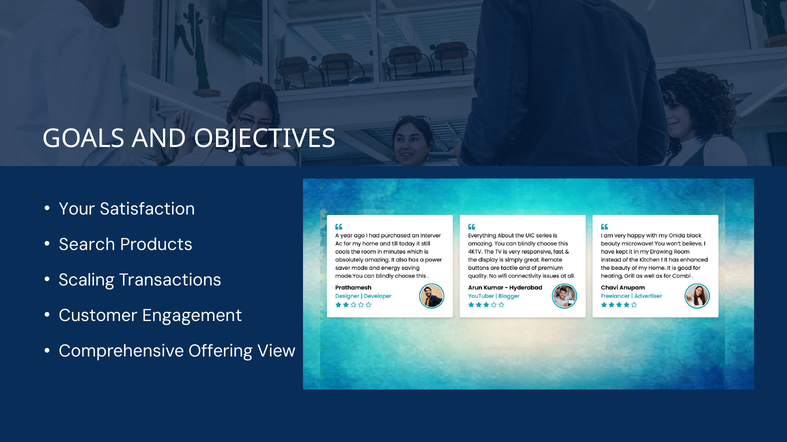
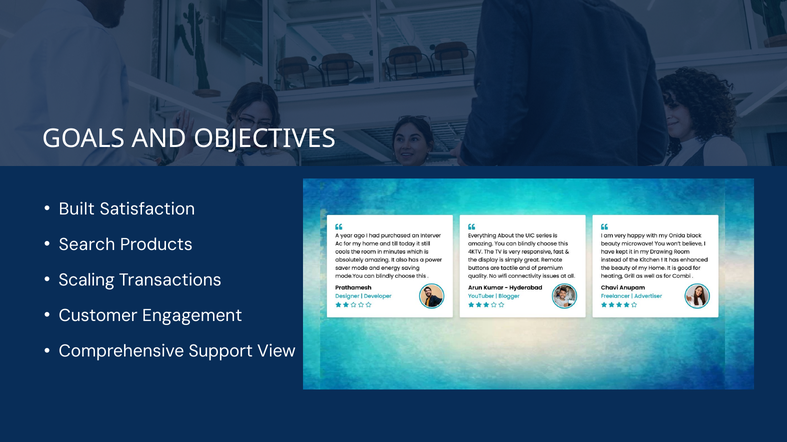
Your: Your -> Built (77, 209)
Offering: Offering -> Support (221, 352)
